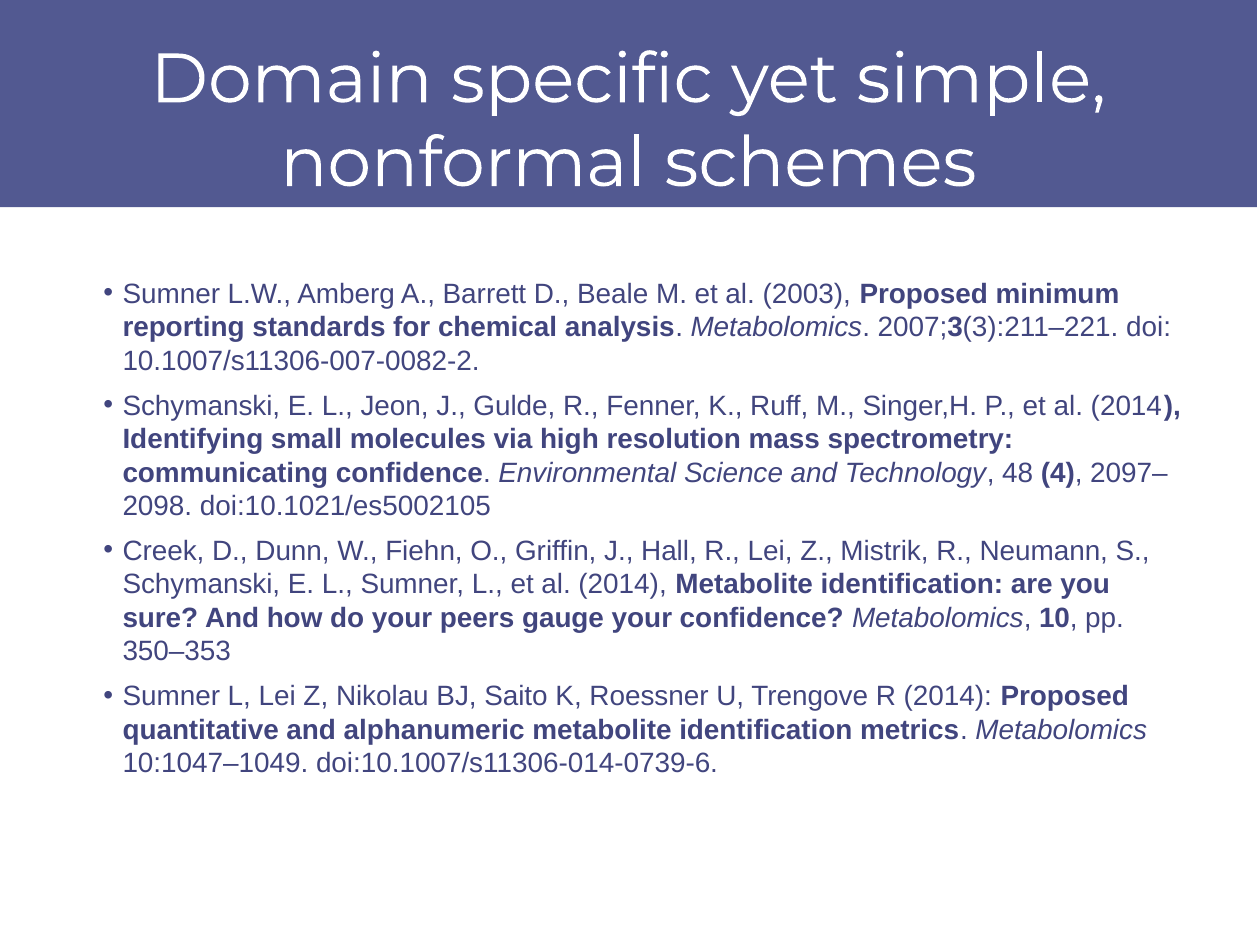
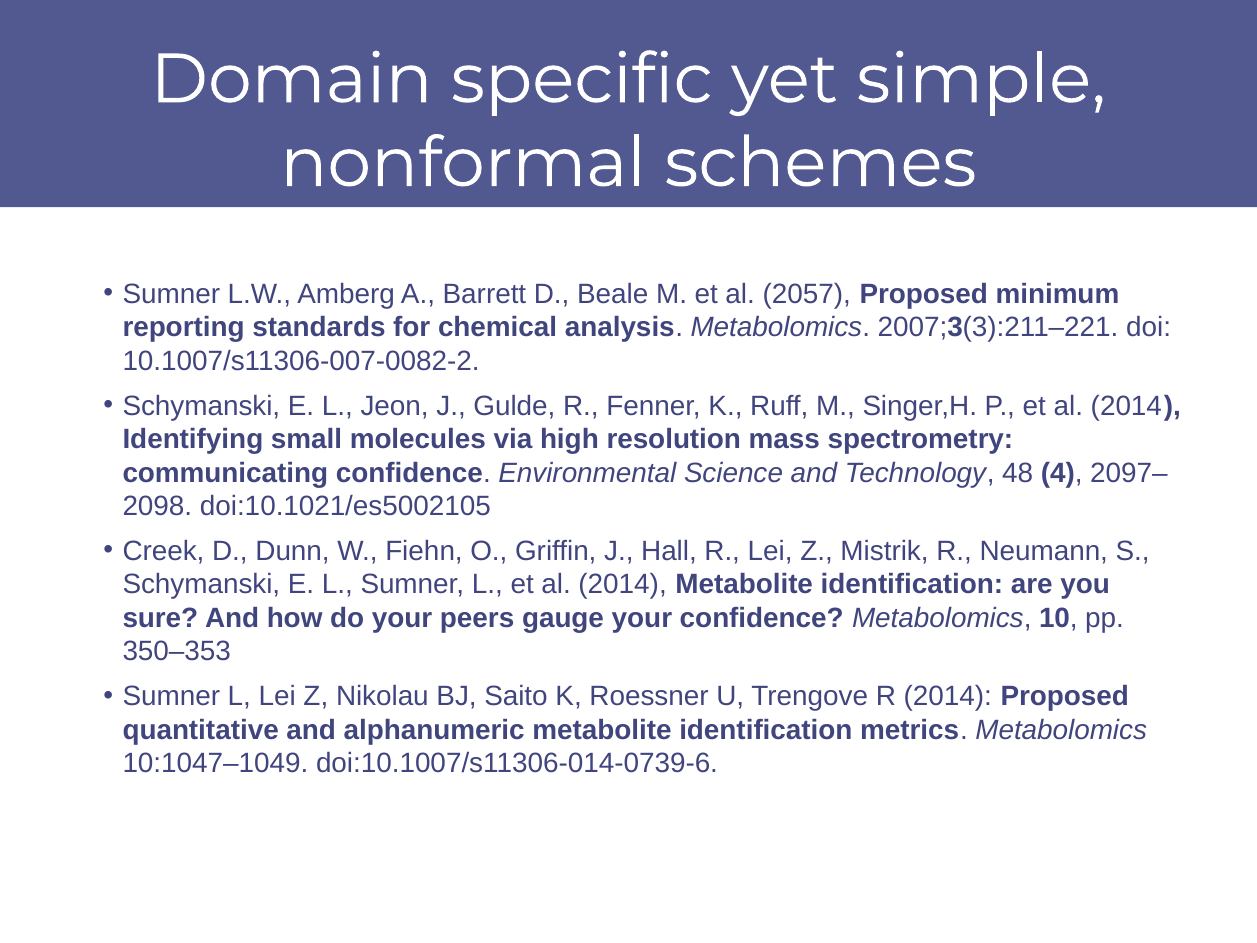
2003: 2003 -> 2057 (807, 294)
